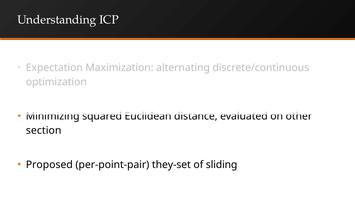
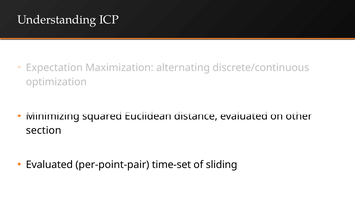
Proposed: Proposed -> Evaluated (49, 164)
they-set: they-set -> time-set (171, 164)
